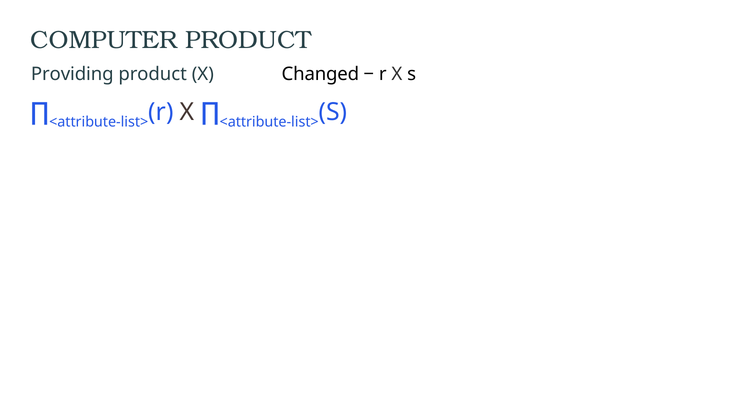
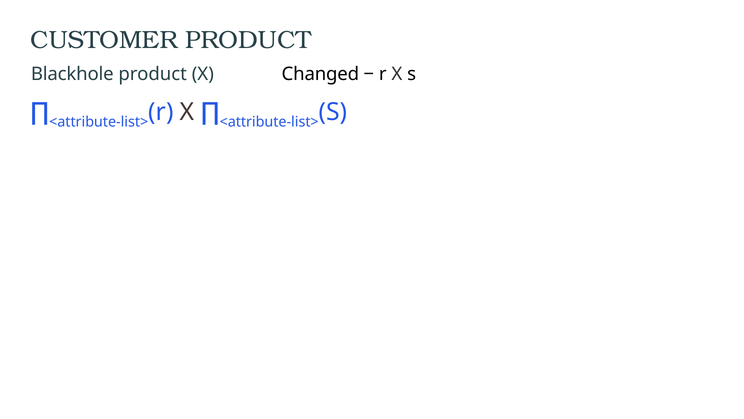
COMPUTER: COMPUTER -> CUSTOMER (104, 40)
Providing: Providing -> Blackhole (72, 74)
